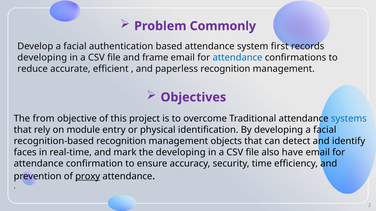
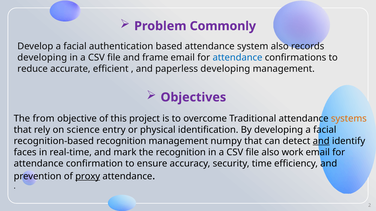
system first: first -> also (280, 46)
paperless recognition: recognition -> developing (225, 69)
systems colour: blue -> orange (349, 119)
module: module -> science (83, 130)
objects: objects -> numpy (226, 141)
and underline: none -> present (321, 141)
the developing: developing -> recognition (181, 153)
have: have -> work (293, 153)
